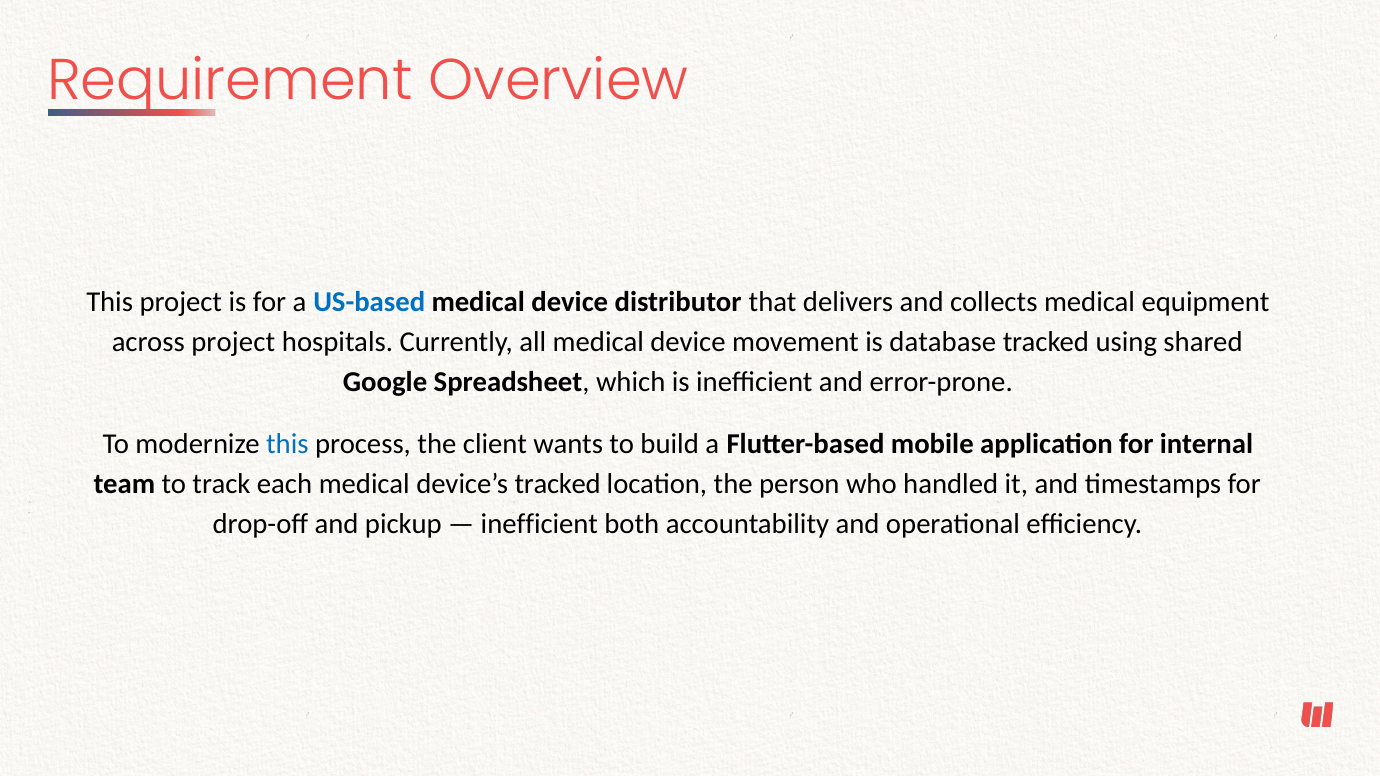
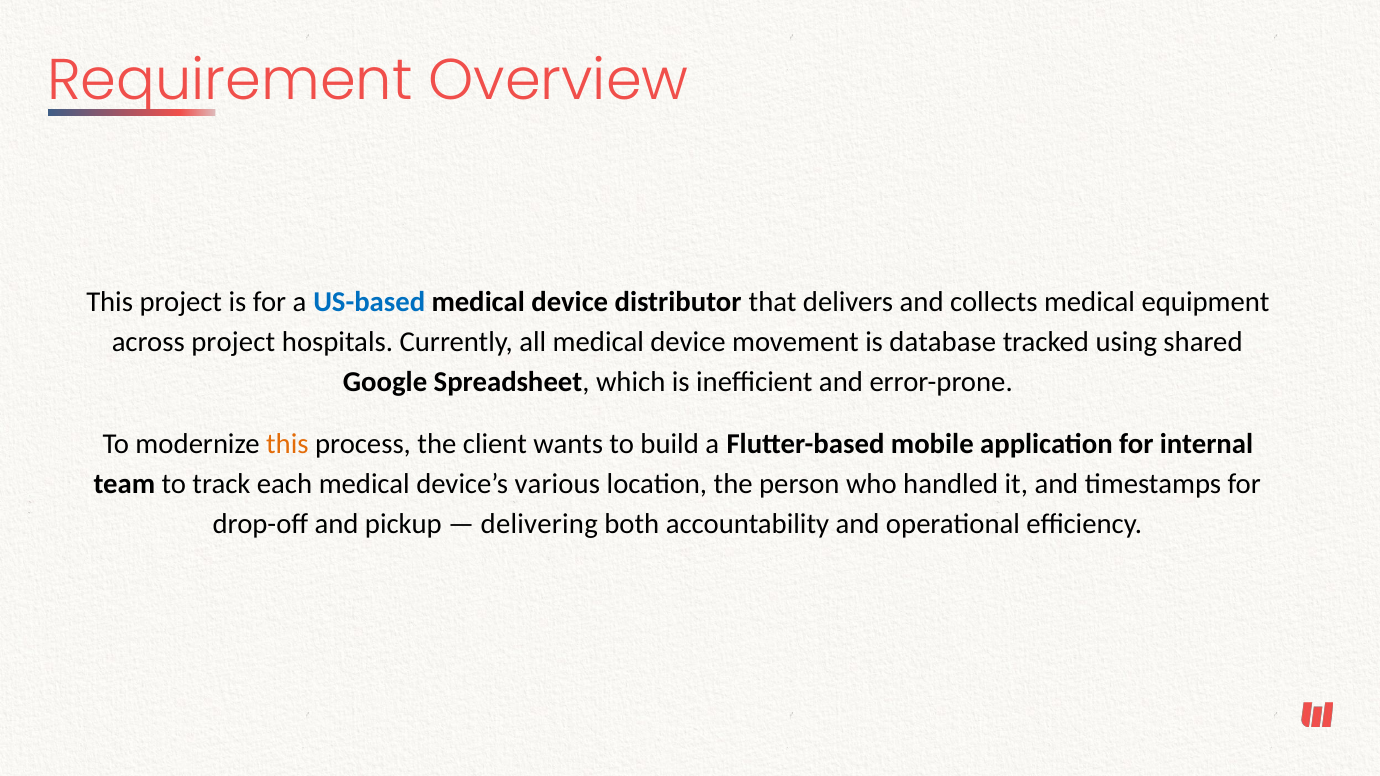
this colour: blue -> orange (287, 444)
device’s tracked: tracked -> various (557, 484)
inefficient: inefficient -> delivering (539, 524)
